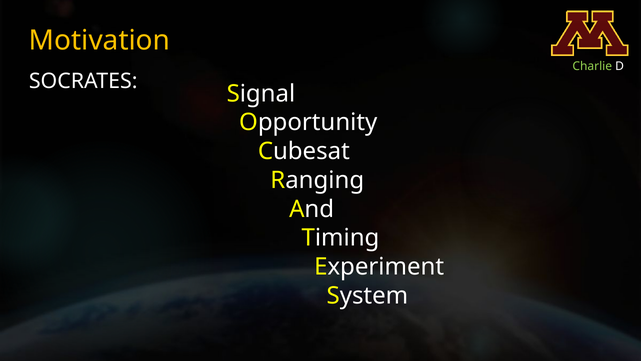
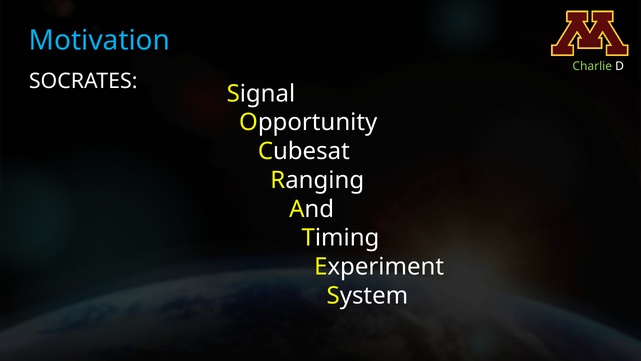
Motivation colour: yellow -> light blue (100, 40)
